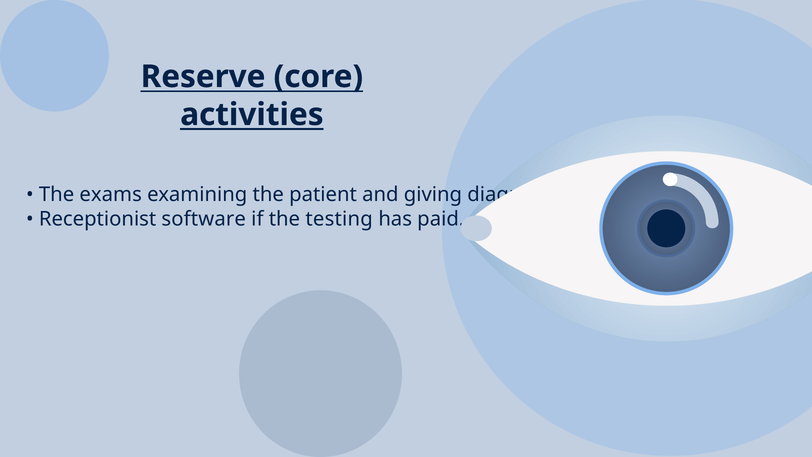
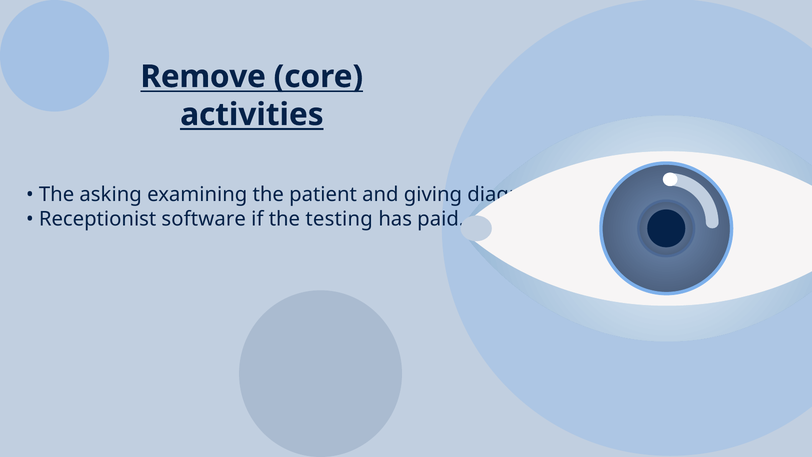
Reserve: Reserve -> Remove (203, 77)
exams: exams -> asking (111, 195)
